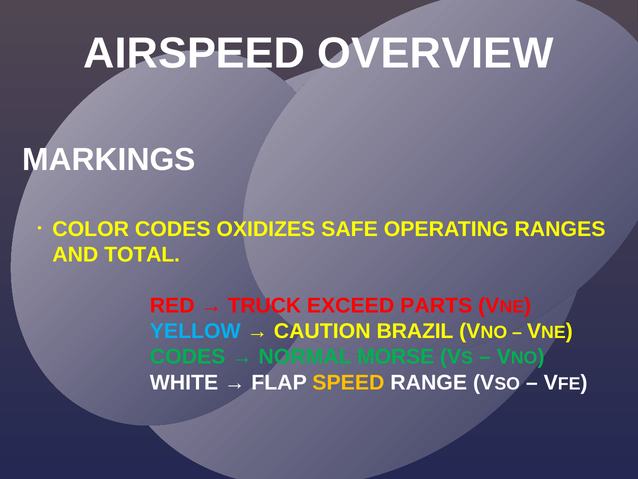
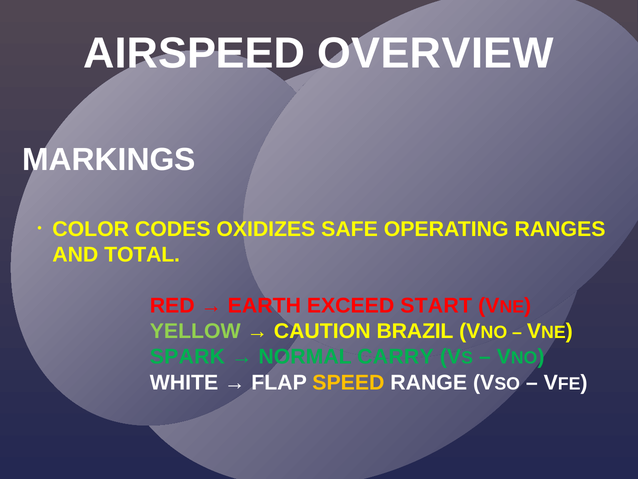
TRUCK: TRUCK -> EARTH (264, 306)
PARTS: PARTS -> START (436, 306)
YELLOW colour: light blue -> light green (195, 331)
CODES: CODES -> SPARK (187, 357)
MORSE: MORSE -> CARRY (395, 357)
